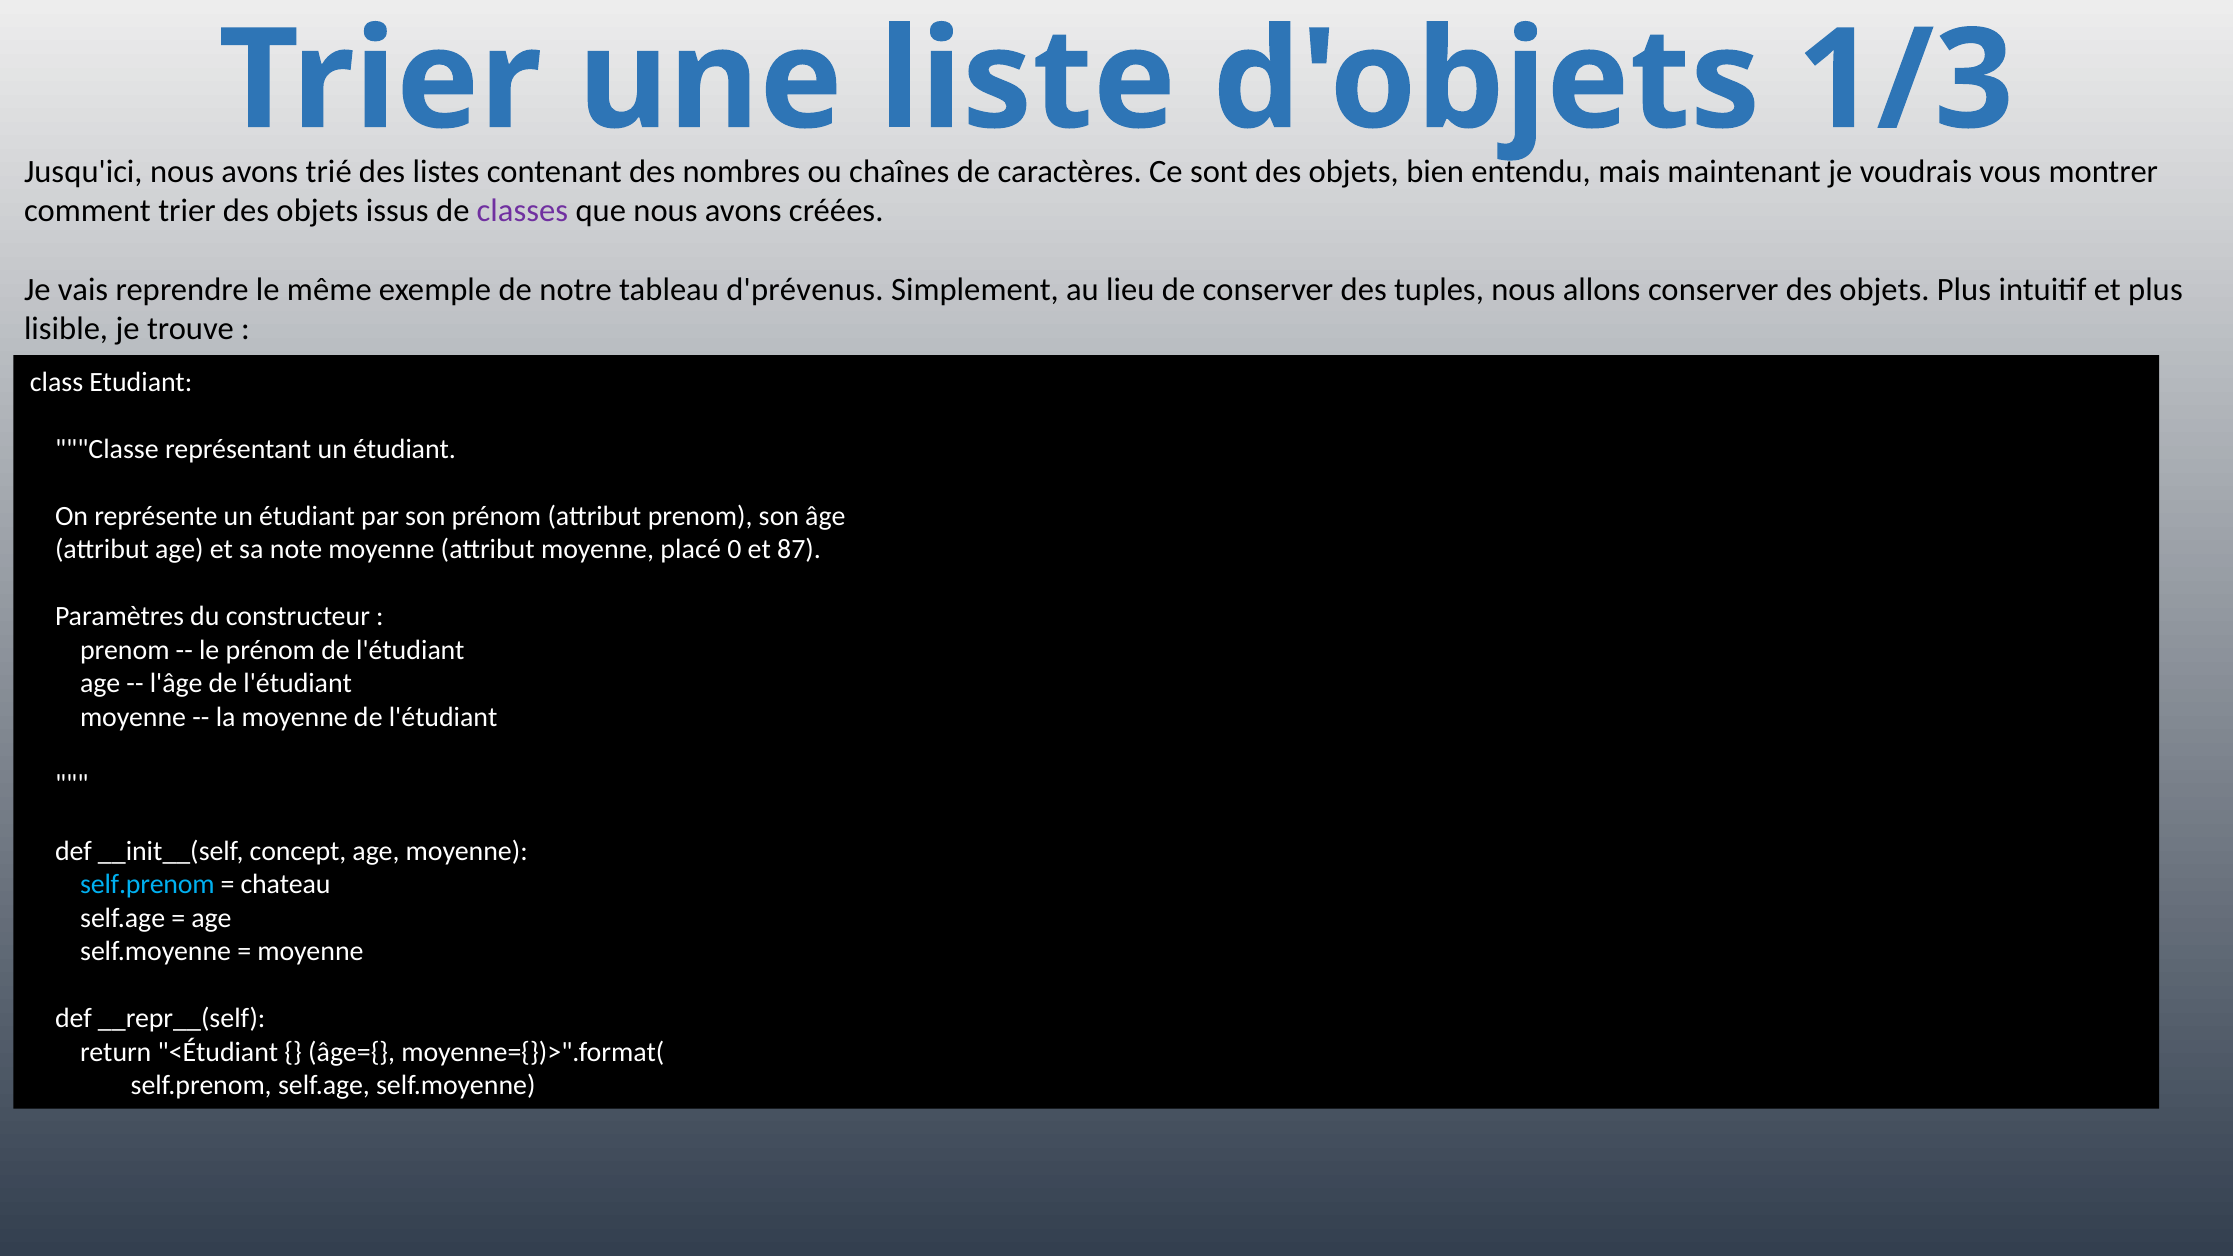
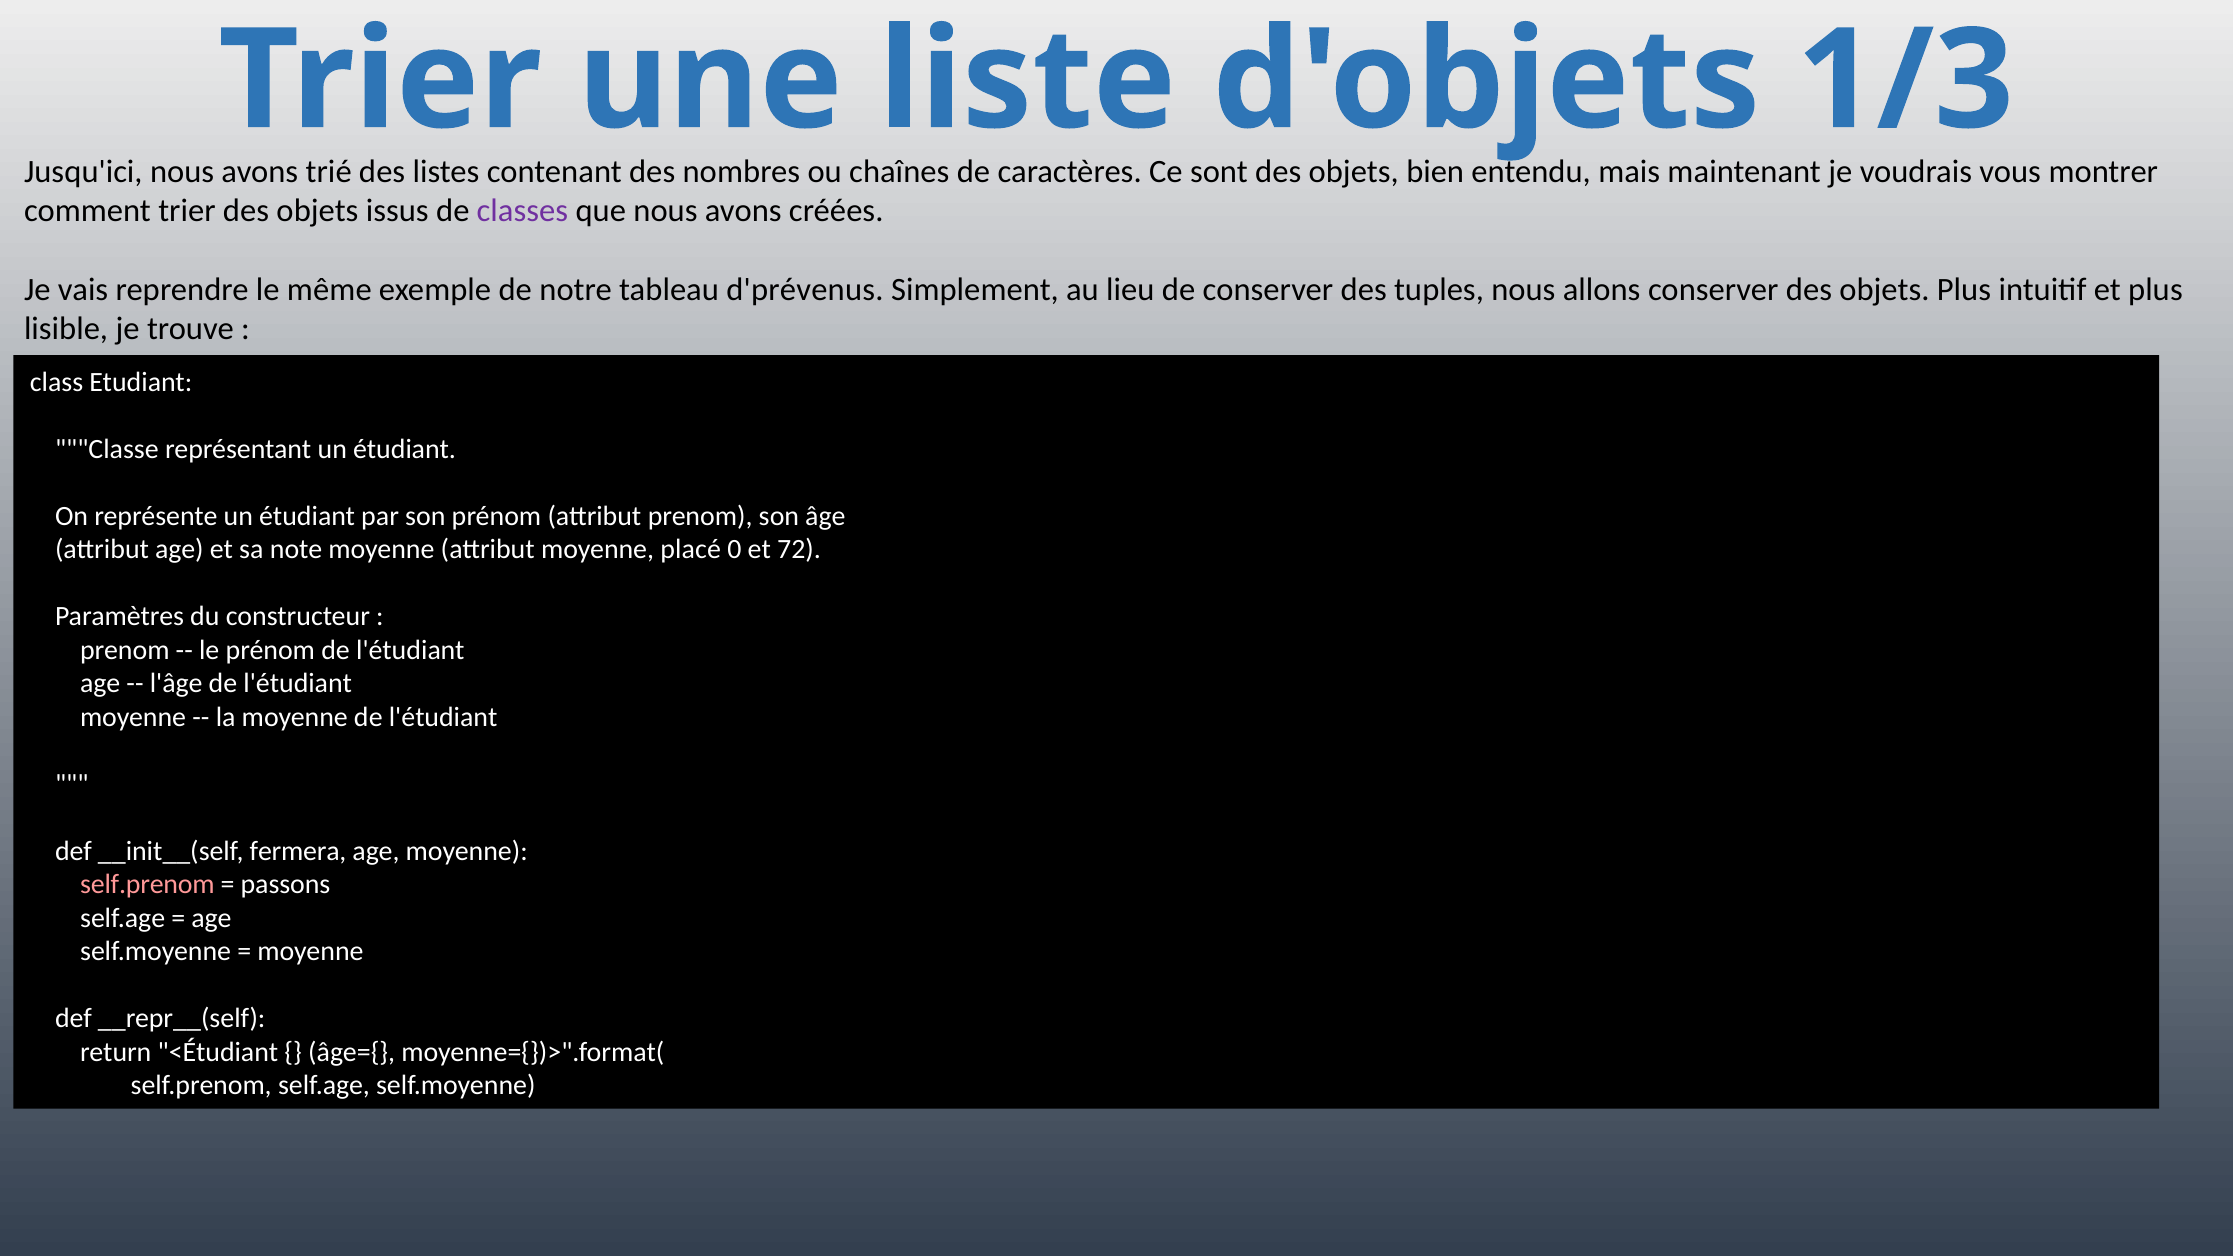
87: 87 -> 72 (799, 550)
concept: concept -> fermera (298, 851)
self.prenom colour: light blue -> pink (147, 885)
chateau: chateau -> passons (285, 885)
